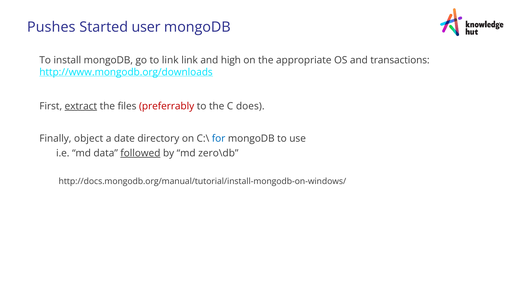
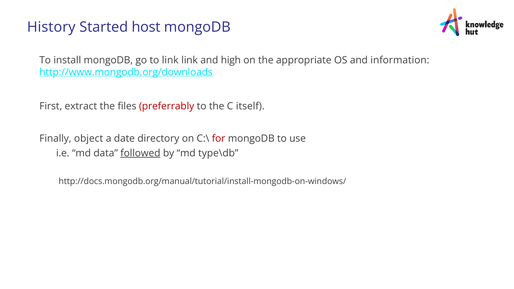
Pushes: Pushes -> History (51, 27)
user: user -> host (146, 27)
transactions: transactions -> information (400, 60)
extract underline: present -> none (81, 106)
does: does -> itself (250, 106)
for colour: blue -> red (219, 138)
zero\db: zero\db -> type\db (218, 153)
